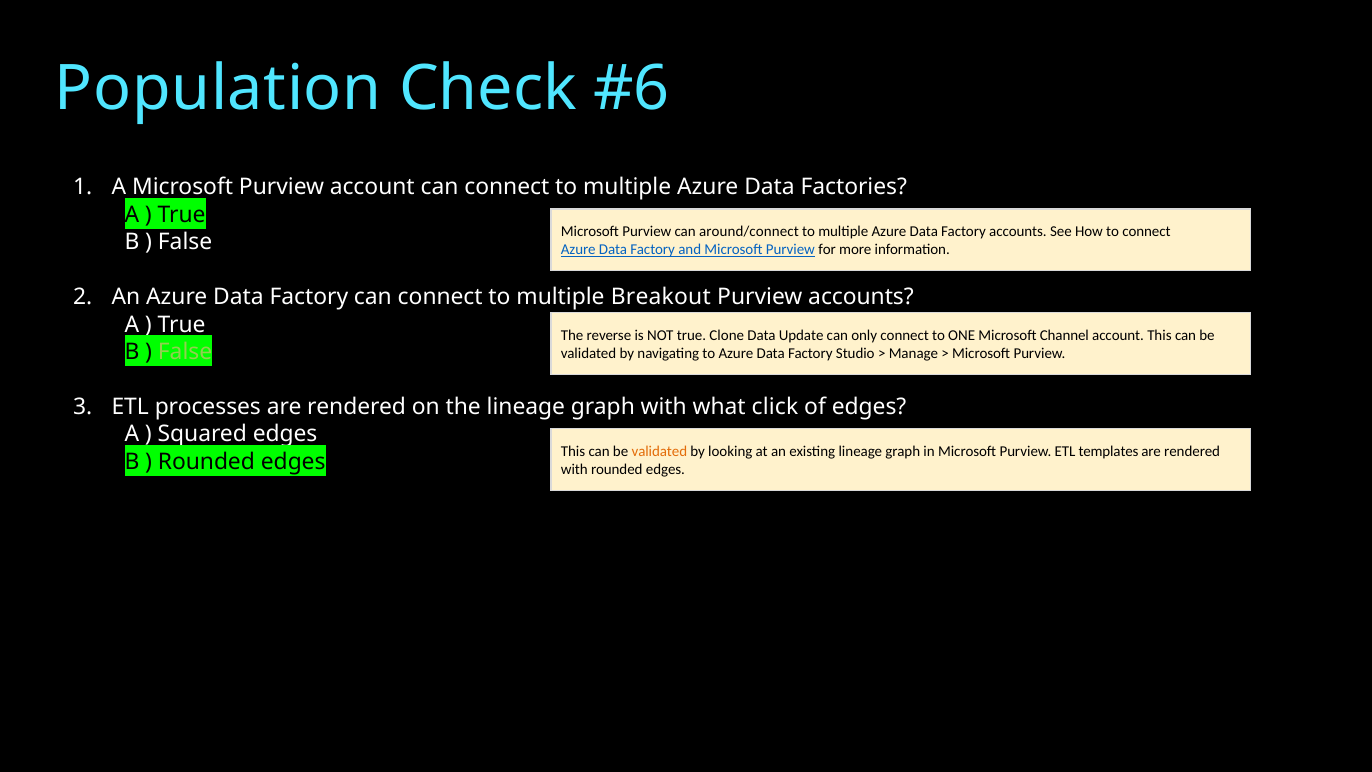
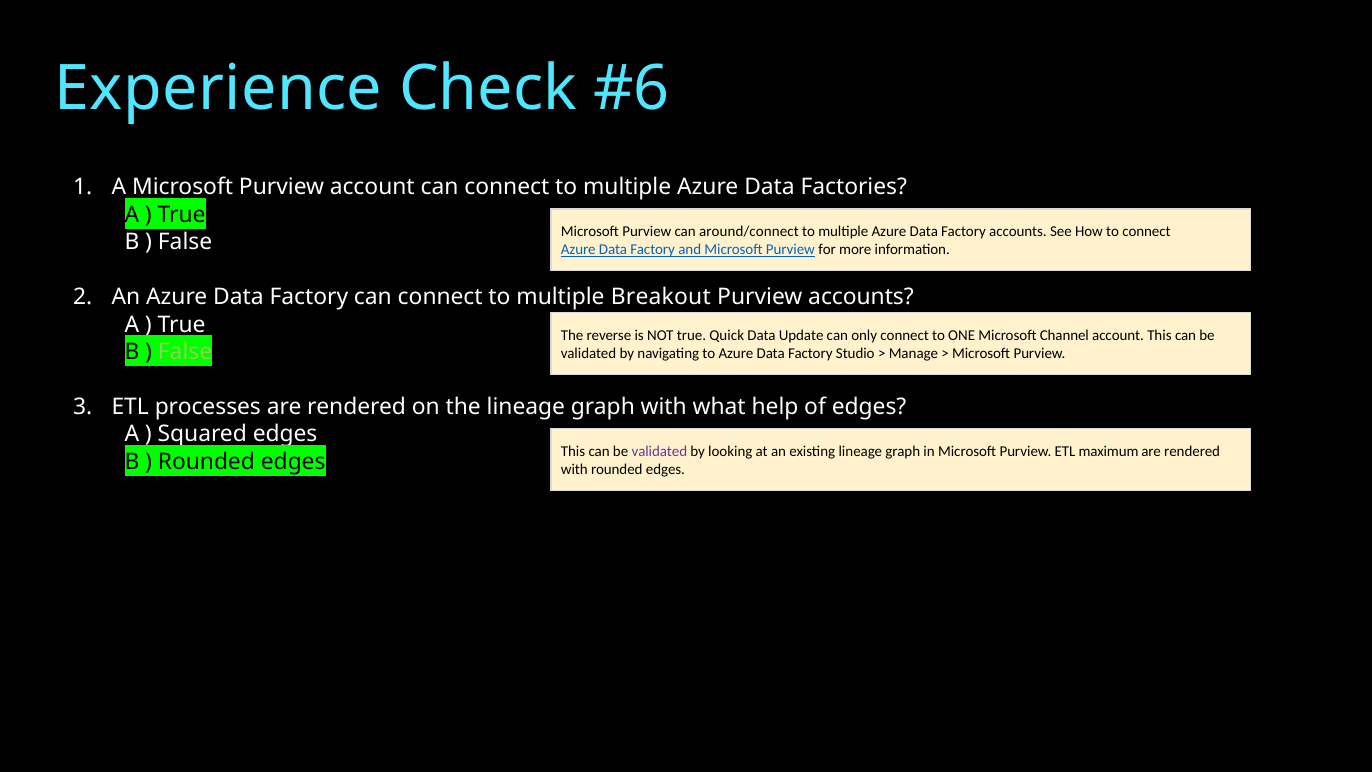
Population: Population -> Experience (218, 89)
Clone: Clone -> Quick (727, 335)
click: click -> help (775, 407)
validated colour: orange -> purple (659, 451)
templates: templates -> maximum (1109, 451)
